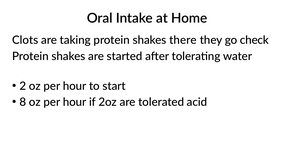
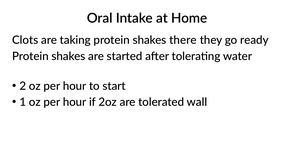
check: check -> ready (254, 40)
8: 8 -> 1 (23, 102)
acid: acid -> wall (197, 102)
